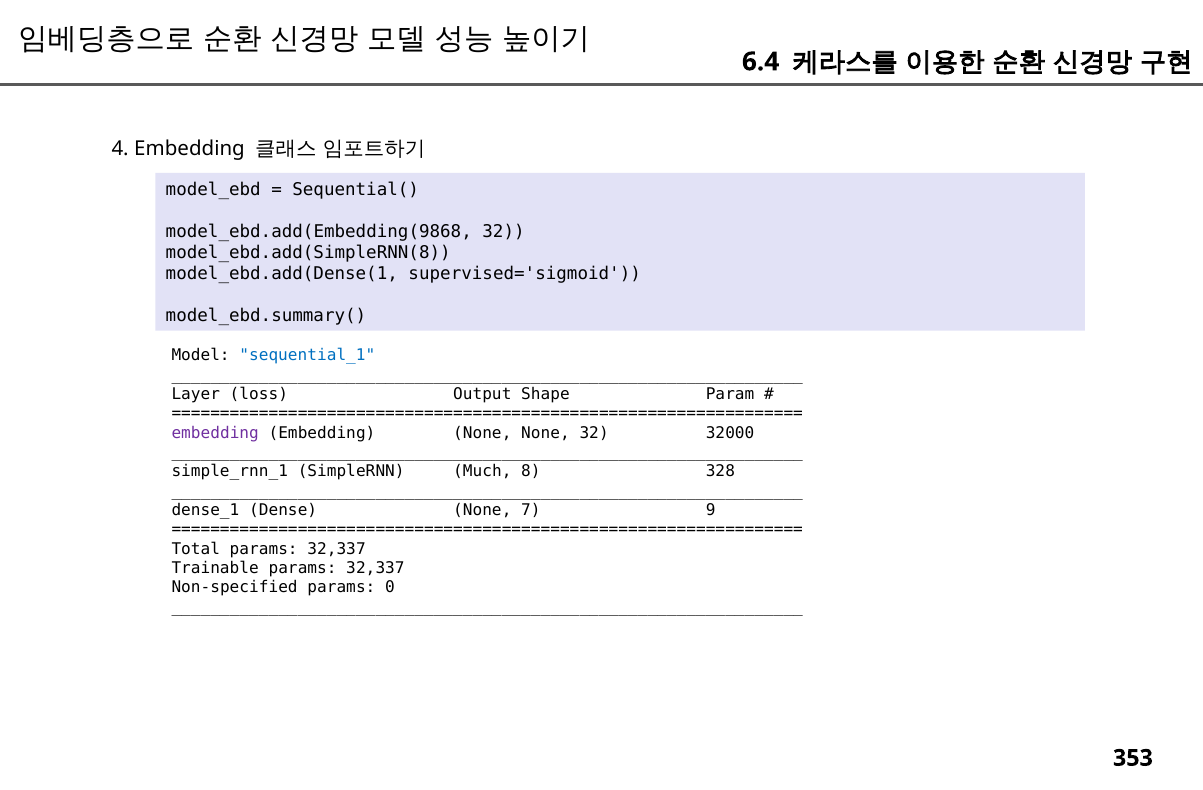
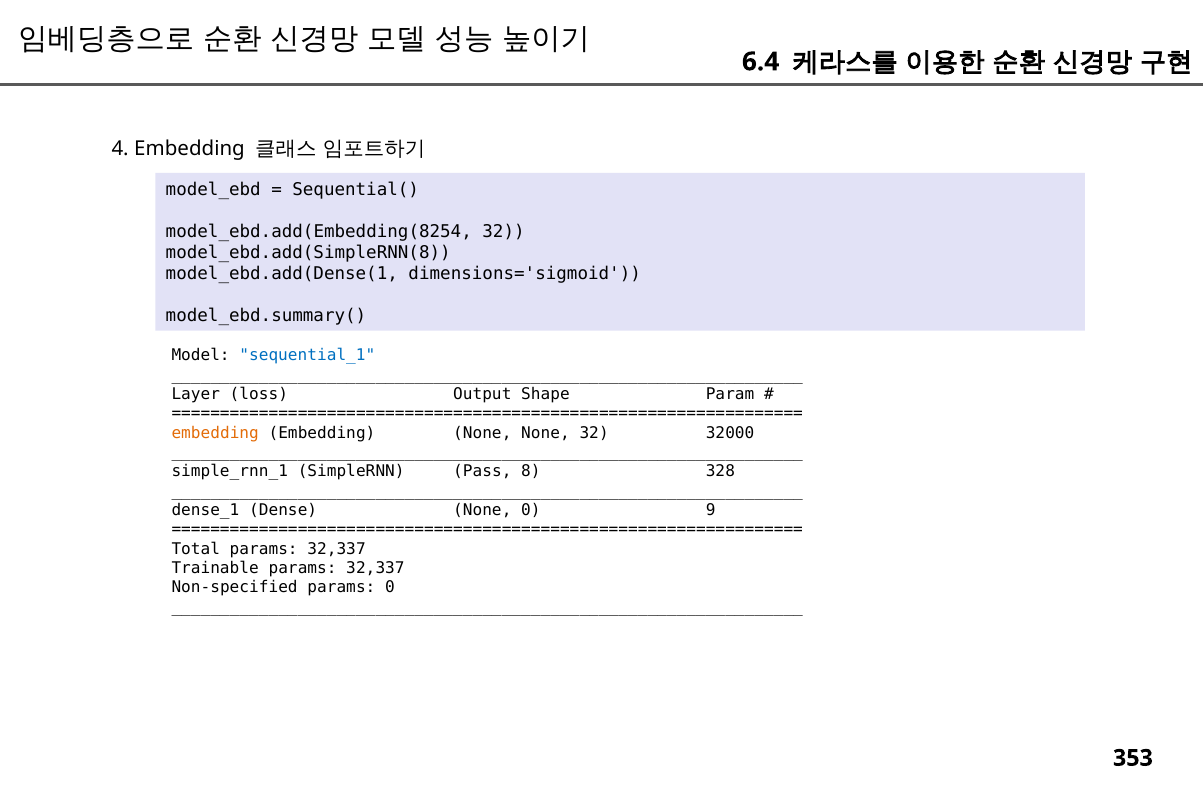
model_ebd.add(Embedding(9868: model_ebd.add(Embedding(9868 -> model_ebd.add(Embedding(8254 (319, 232)
supervised='sigmoid: supervised='sigmoid -> dimensions='sigmoid (525, 274)
embedding colour: purple -> orange (215, 433)
Much: Much -> Pass (482, 472)
None 7: 7 -> 0 (531, 510)
